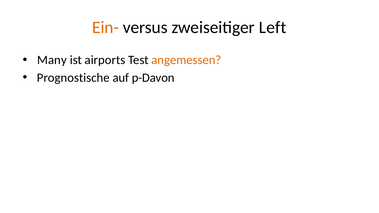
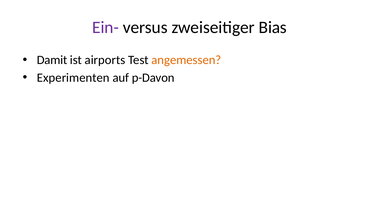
Ein- colour: orange -> purple (105, 27)
Left: Left -> Bias (273, 27)
Many: Many -> Damit (52, 60)
Prognostische: Prognostische -> Experimenten (73, 78)
